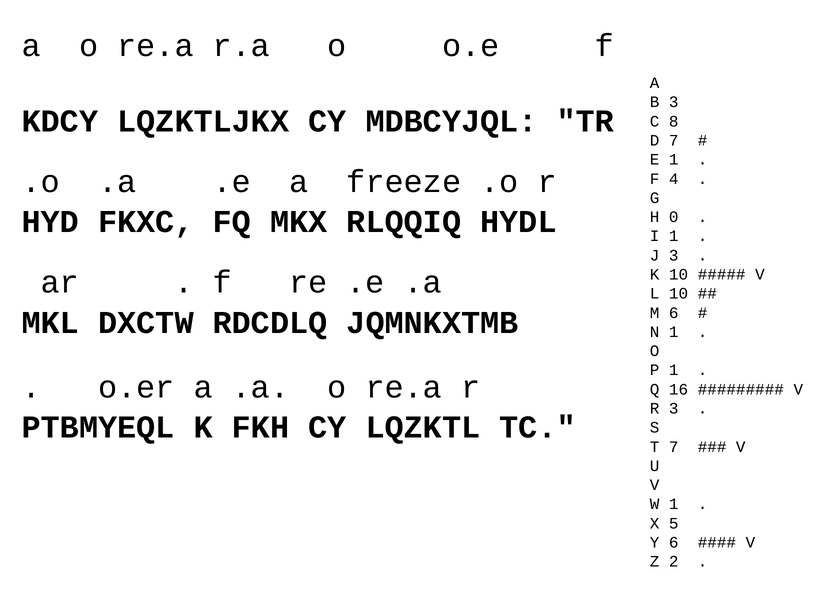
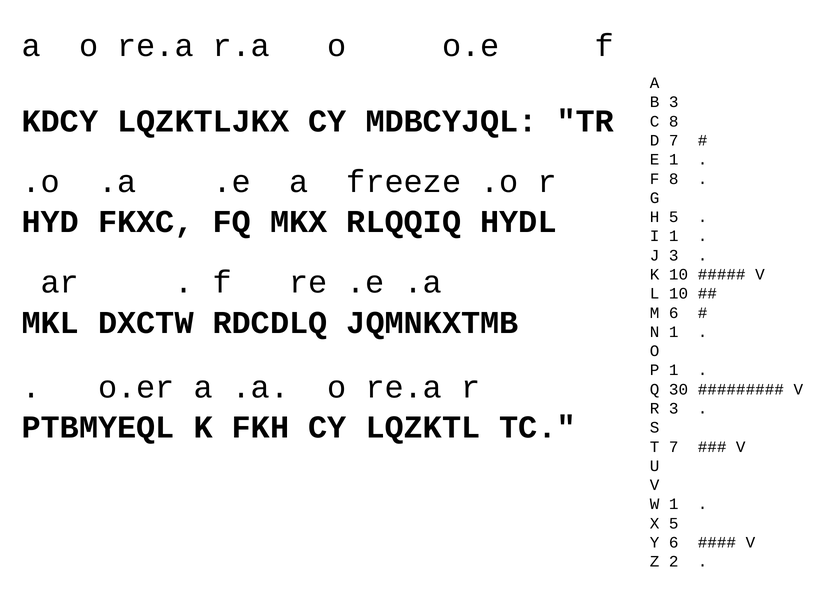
F 4: 4 -> 8 (674, 179)
H 0: 0 -> 5 (674, 217)
16: 16 -> 30 (679, 389)
